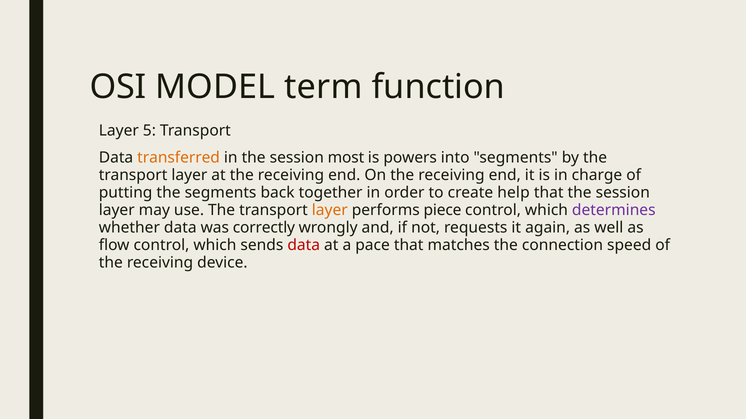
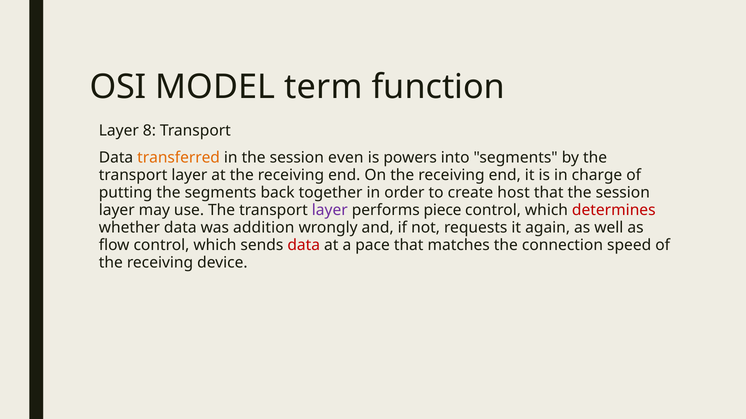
5: 5 -> 8 (149, 131)
most: most -> even (346, 158)
help: help -> host (514, 193)
layer colour: orange -> purple (330, 210)
determines colour: purple -> red (614, 210)
correctly: correctly -> addition (264, 228)
